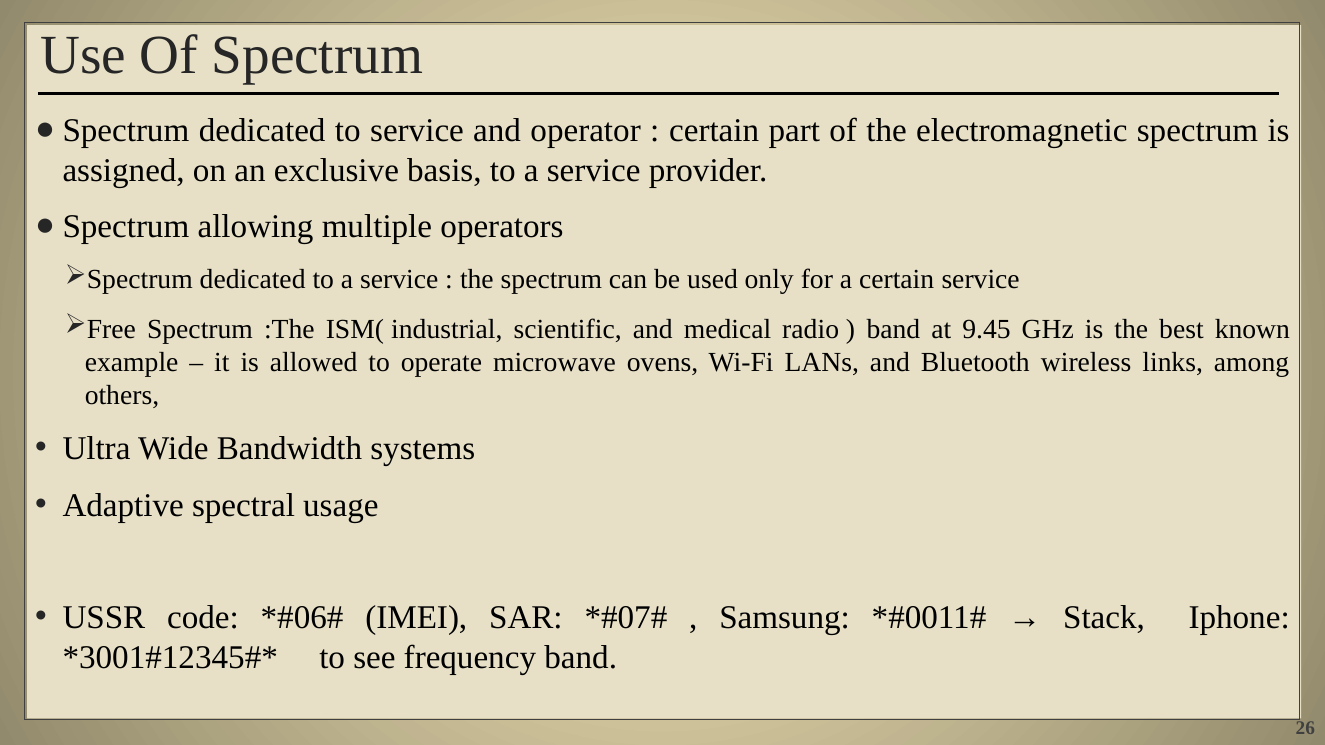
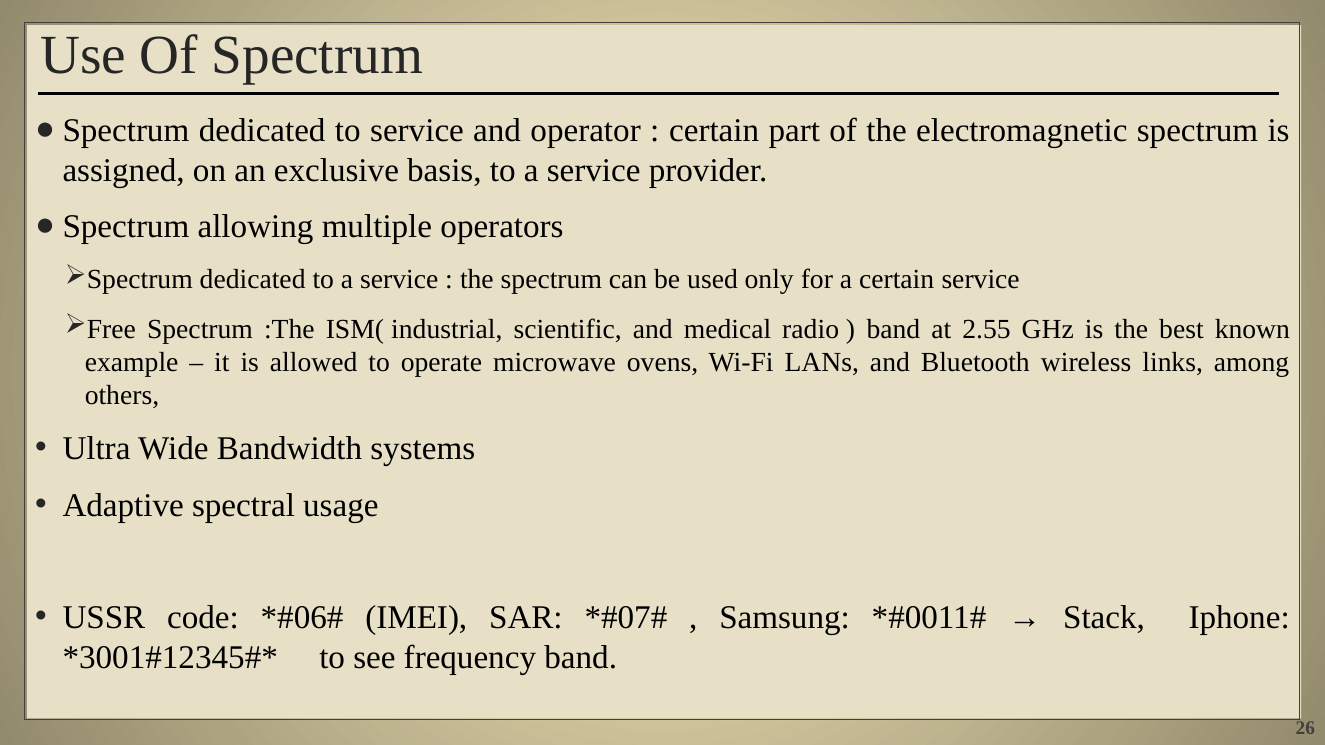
9.45: 9.45 -> 2.55 (986, 329)
